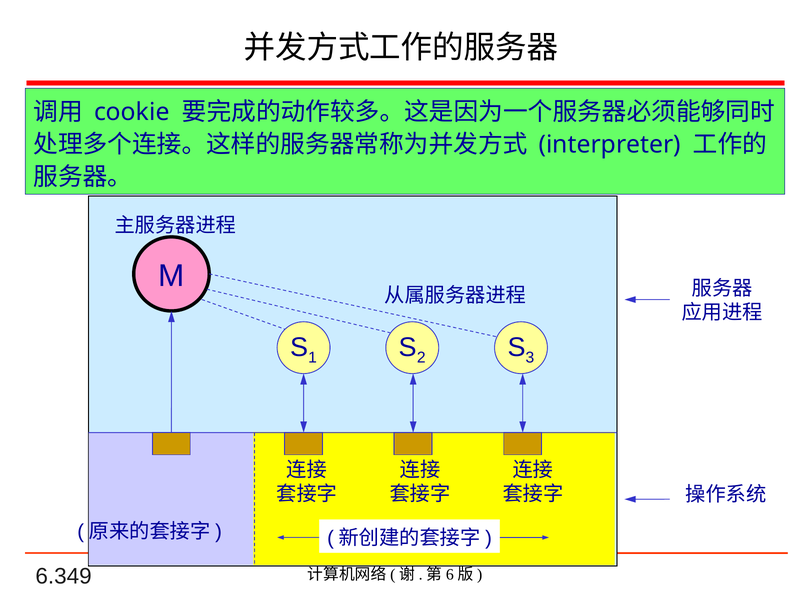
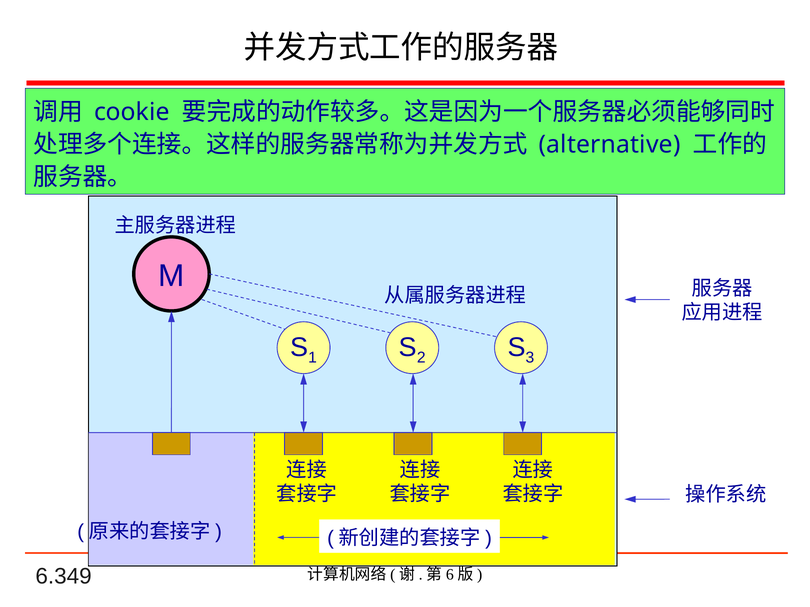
interpreter: interpreter -> alternative (610, 145)
